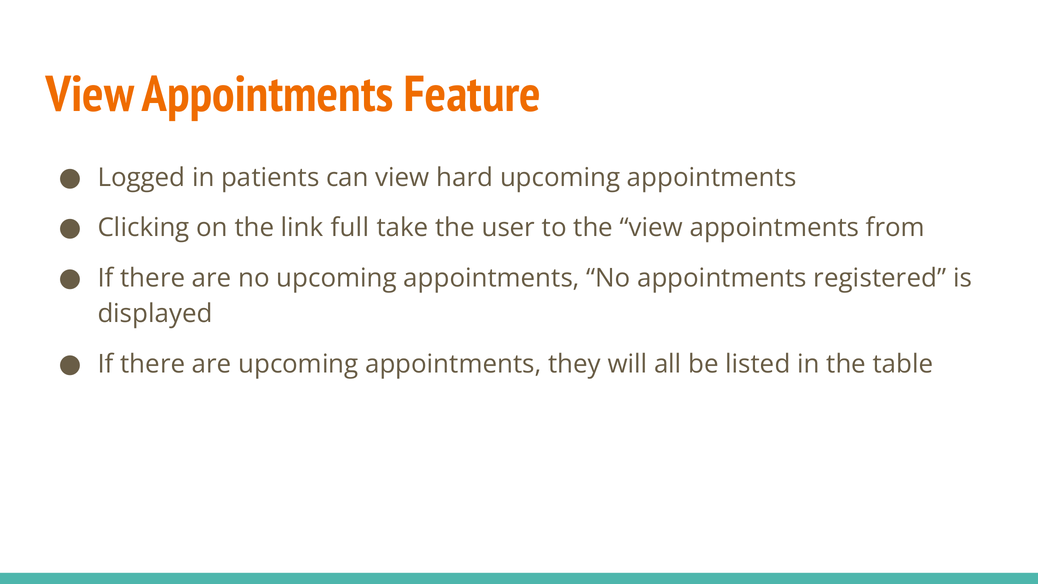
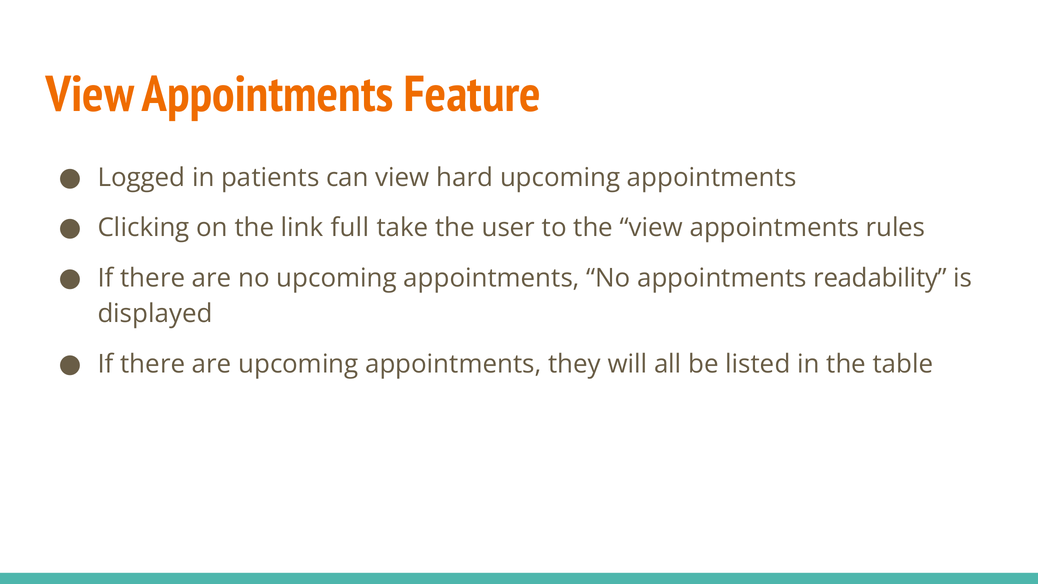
from: from -> rules (895, 228)
registered: registered -> readability (880, 278)
